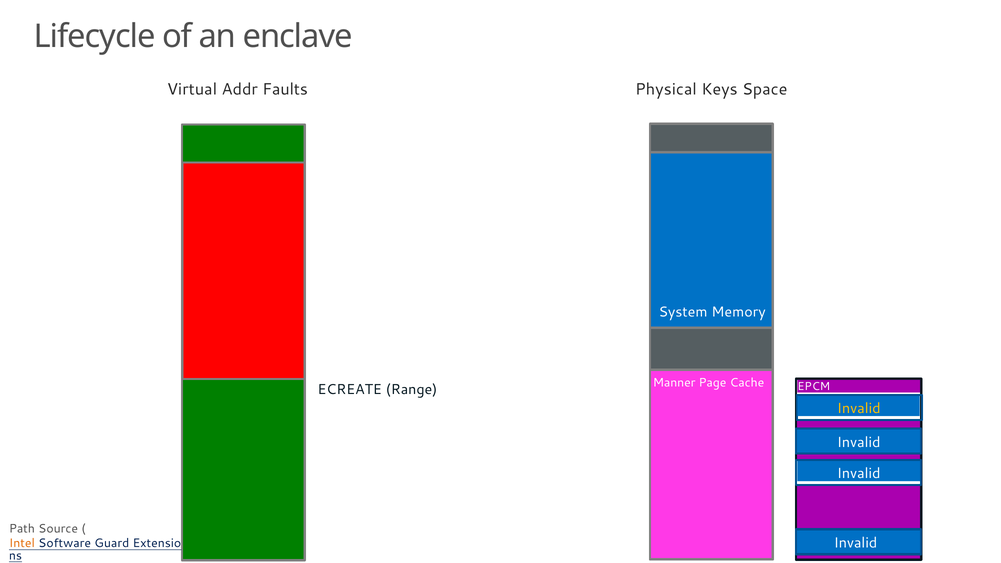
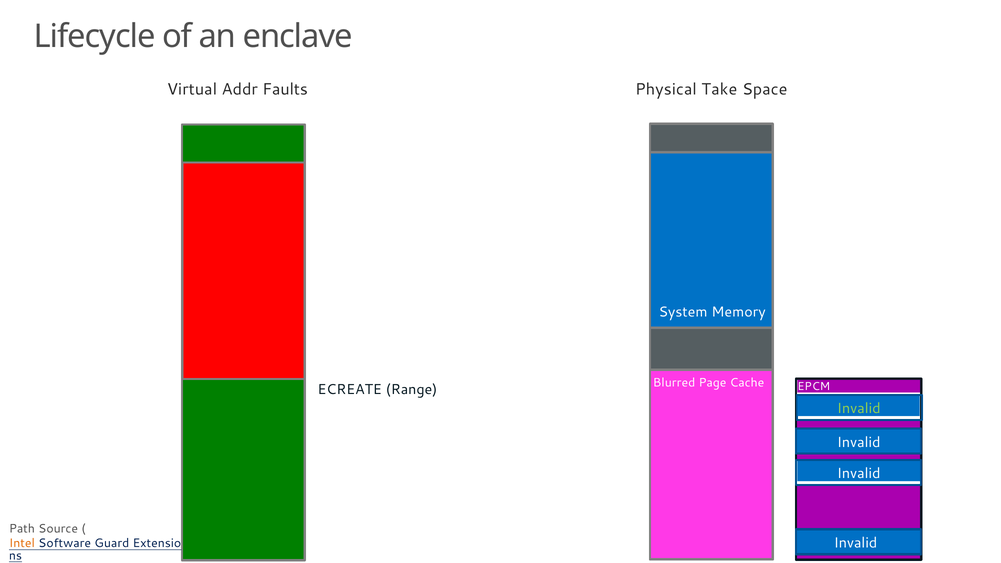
Keys: Keys -> Take (719, 89)
Manner: Manner -> Blurred (674, 383)
Invalid colour: yellow -> light green (859, 408)
